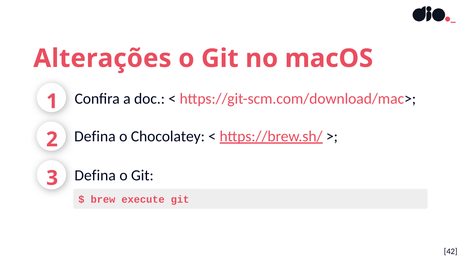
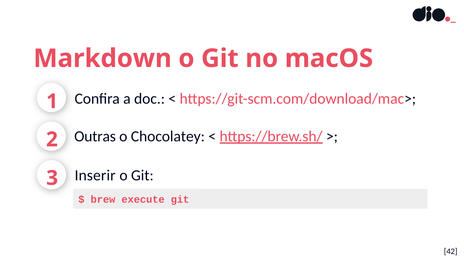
Alterações: Alterações -> Markdown (103, 58)
Defina: Defina -> Outras (95, 136)
3 Defina: Defina -> Inserir (95, 176)
